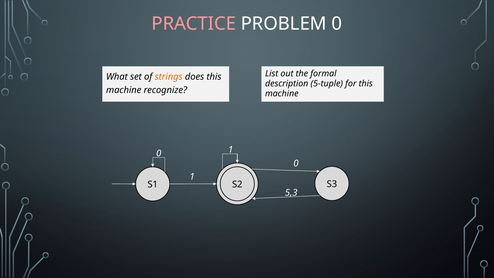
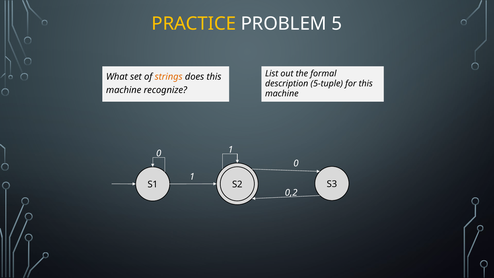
PRACTICE colour: pink -> yellow (194, 24)
PROBLEM 0: 0 -> 5 (337, 24)
5,3: 5,3 -> 0,2 (291, 193)
